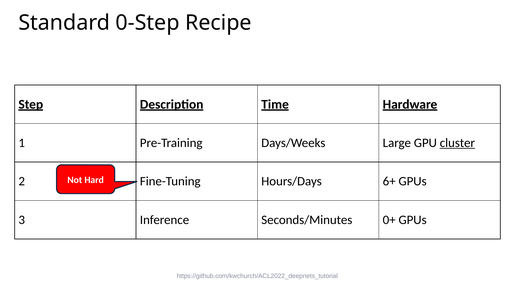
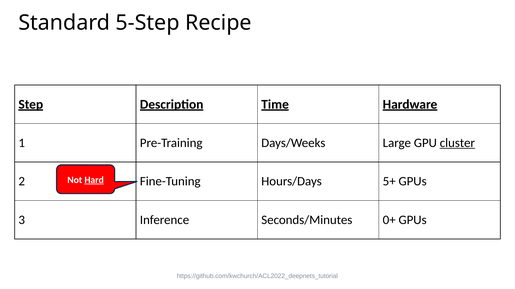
0-Step: 0-Step -> 5-Step (148, 23)
Hard underline: none -> present (94, 180)
6+: 6+ -> 5+ (389, 182)
